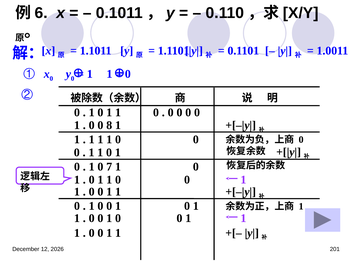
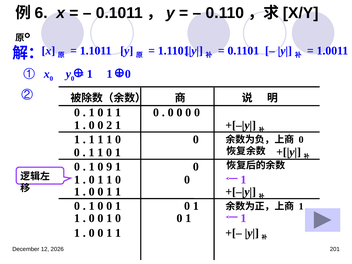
8: 8 -> 2 (109, 125)
7: 7 -> 9 (109, 167)
